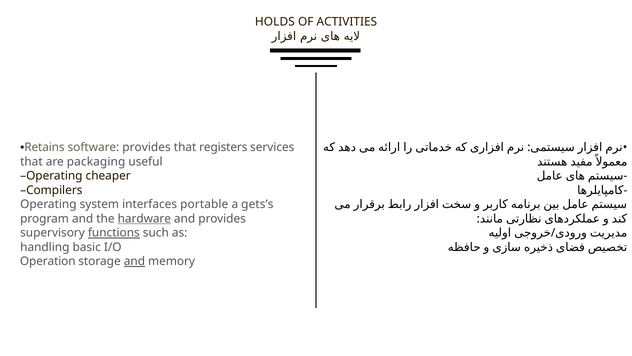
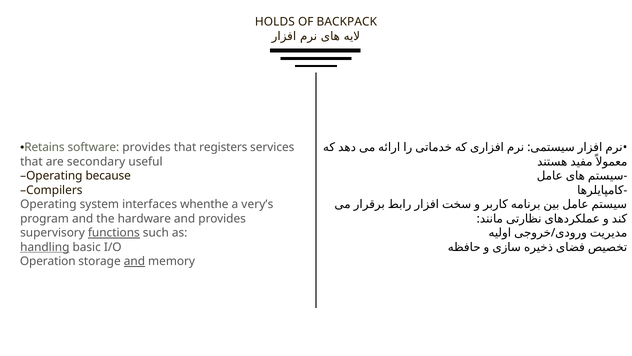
ACTIVITIES: ACTIVITIES -> BACKPACK (347, 22)
packaging: packaging -> secondary (96, 162)
cheaper: cheaper -> because (108, 176)
portable: portable -> whenthe (204, 204)
gets’s: gets’s -> very’s (257, 204)
hardware underline: present -> none (144, 218)
handling underline: none -> present (45, 247)
